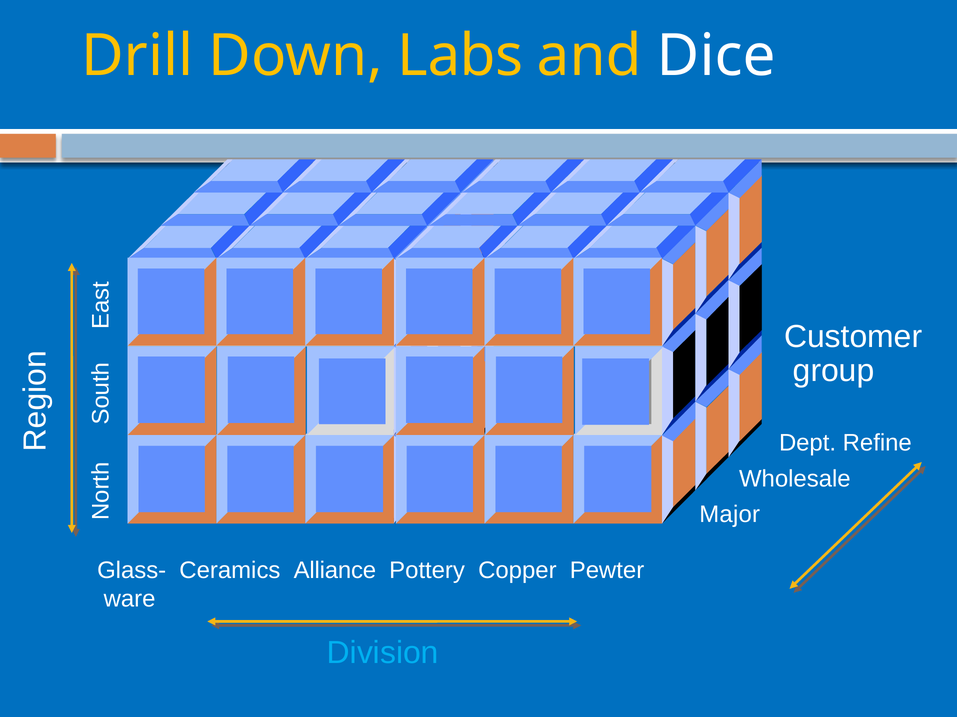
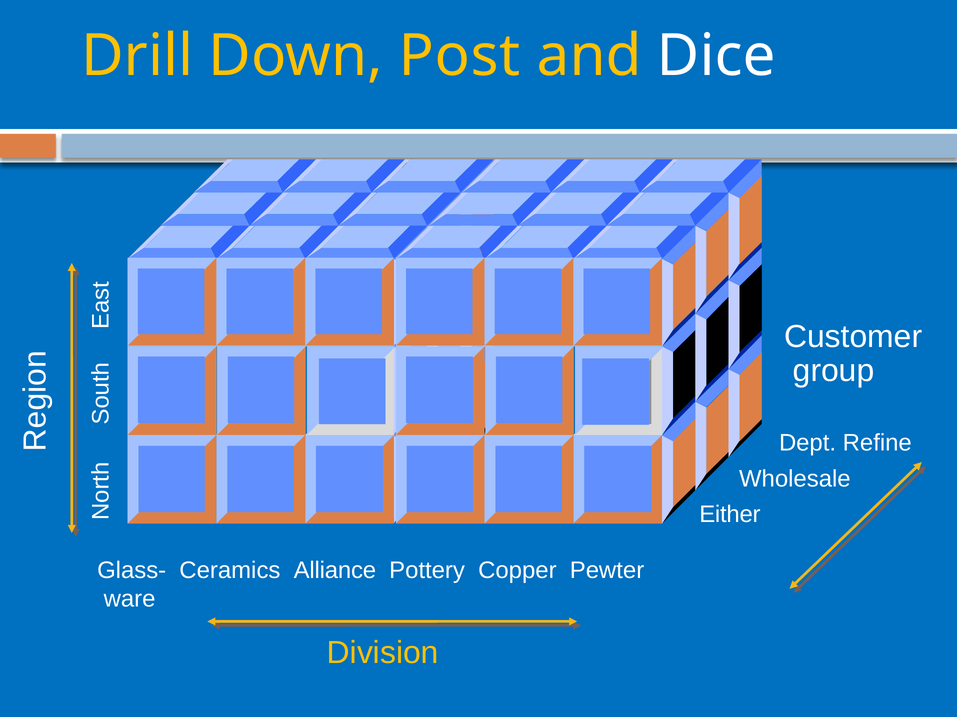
Labs: Labs -> Post (460, 56)
Major: Major -> Either (730, 515)
Division colour: light blue -> yellow (383, 653)
